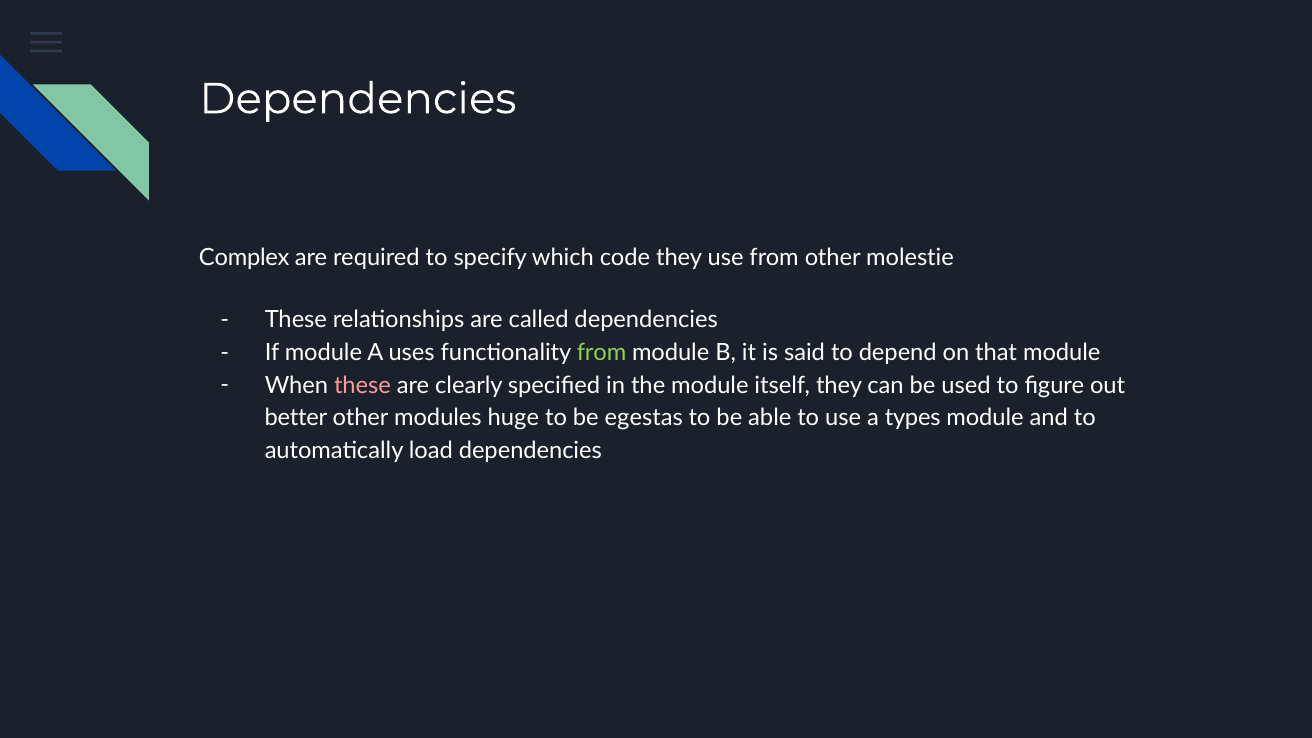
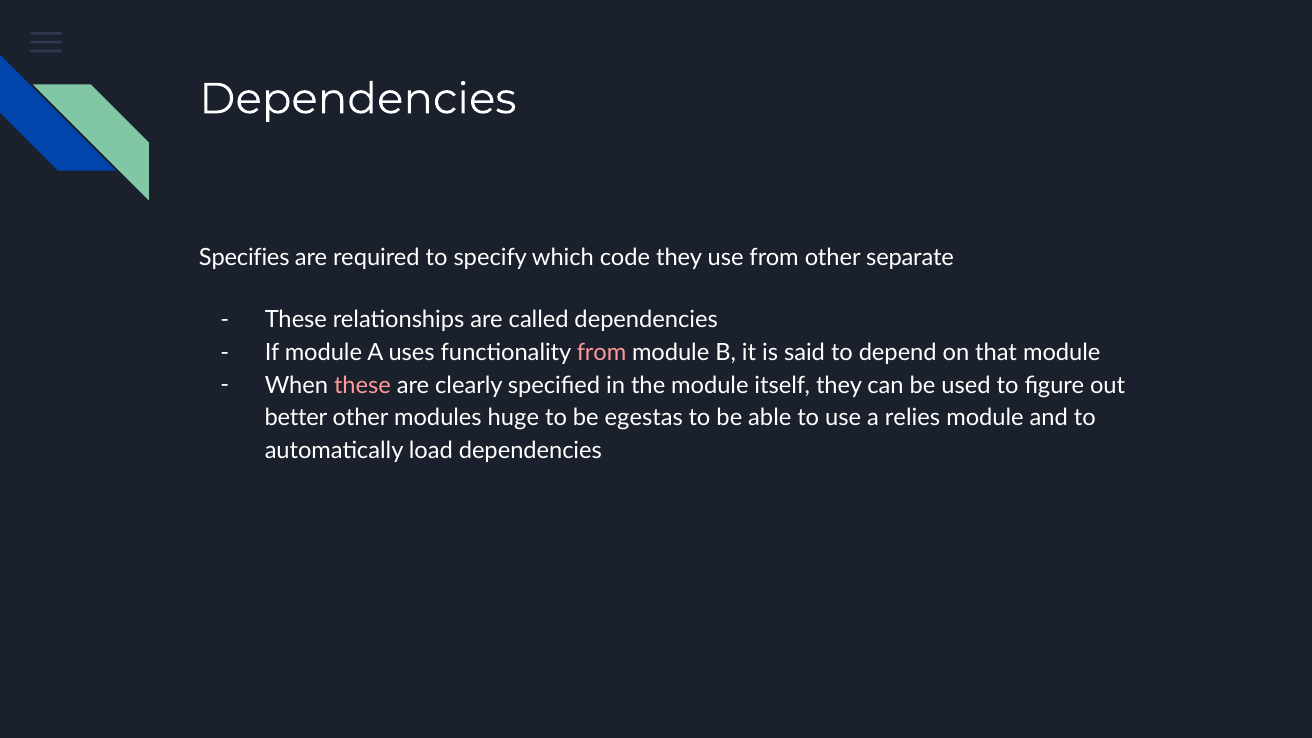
Complex: Complex -> Specifies (244, 258)
molestie: molestie -> separate (910, 258)
from colour: light green -> pink (602, 353)
types: types -> relies (913, 418)
